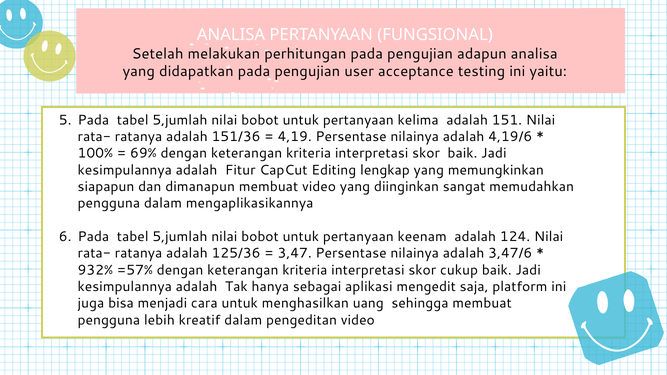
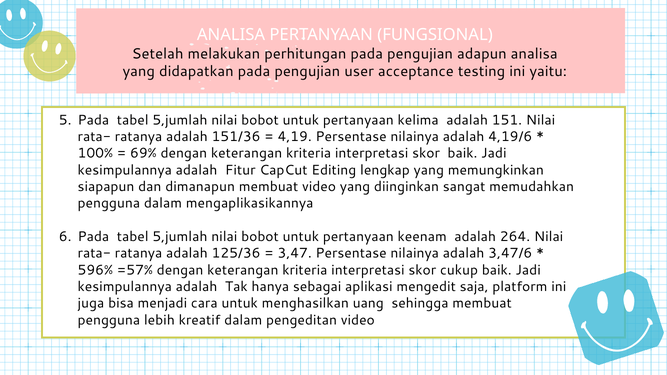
124: 124 -> 264 (515, 237)
932%: 932% -> 596% (95, 270)
